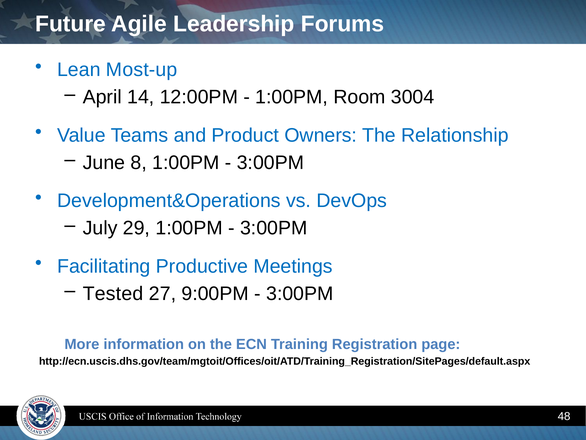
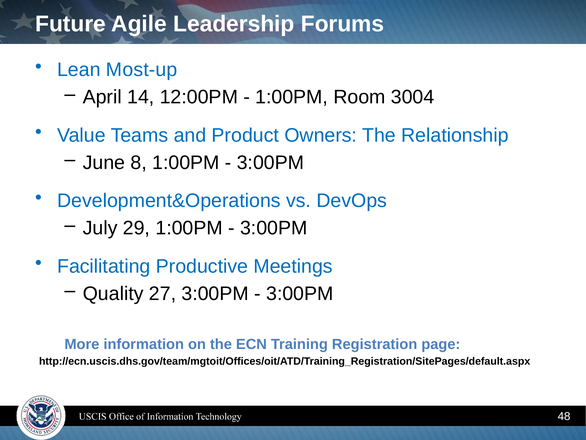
Tested: Tested -> Quality (113, 293)
27 9:00PM: 9:00PM -> 3:00PM (215, 293)
